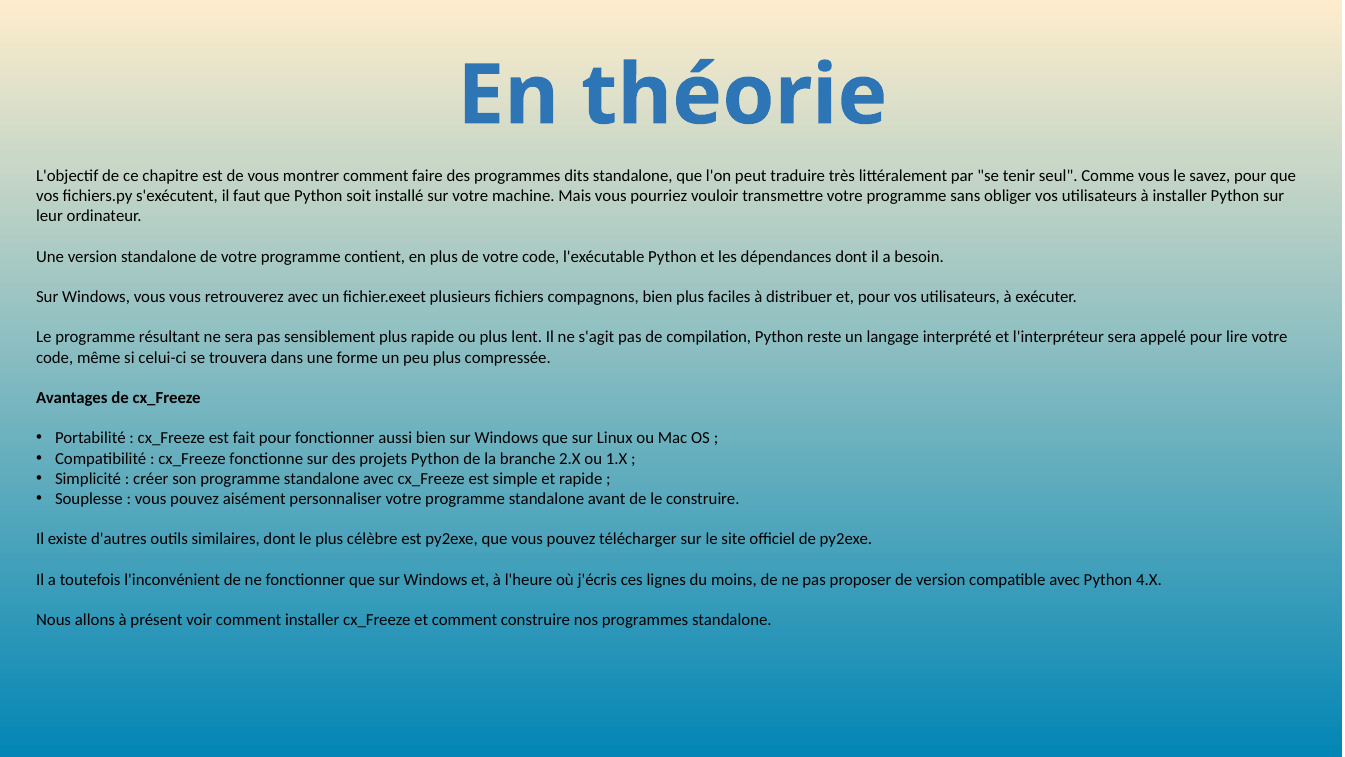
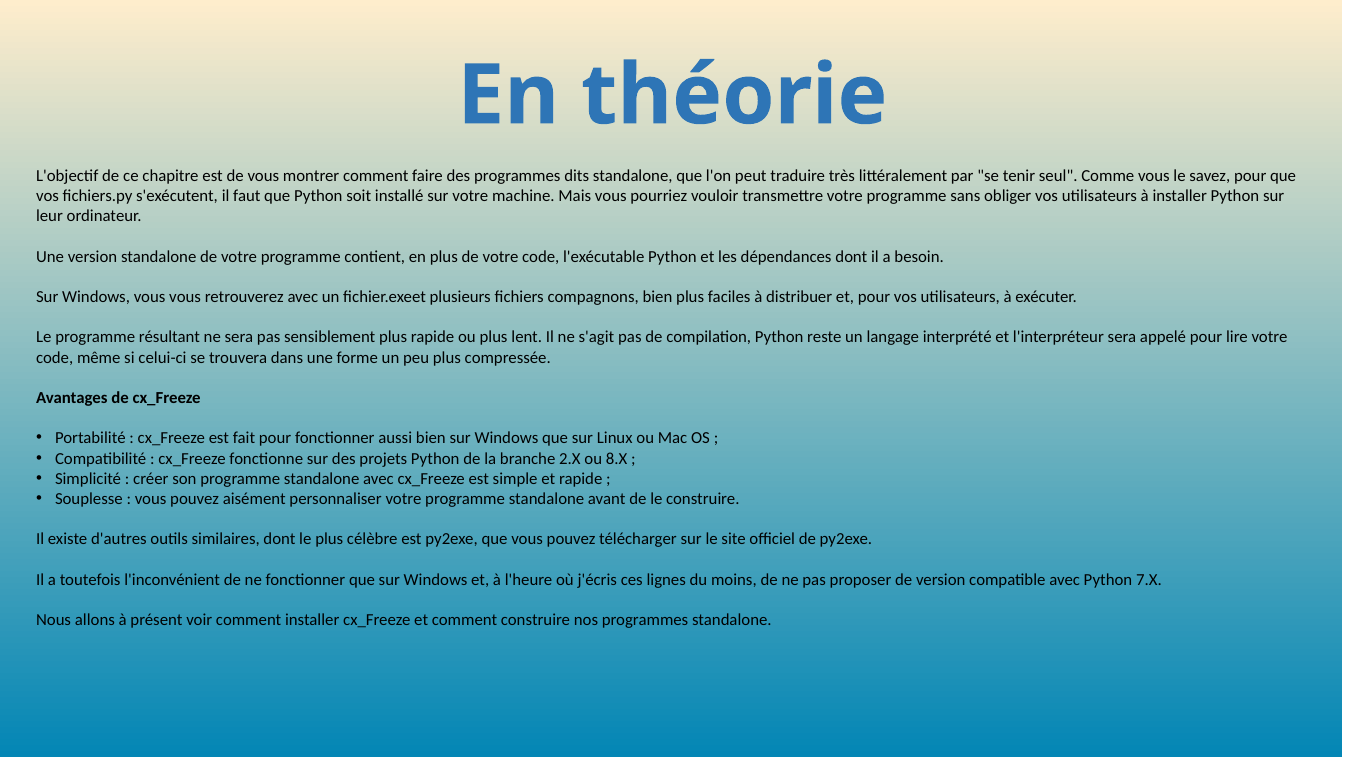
1.X: 1.X -> 8.X (617, 458)
4.X: 4.X -> 7.X (1149, 579)
